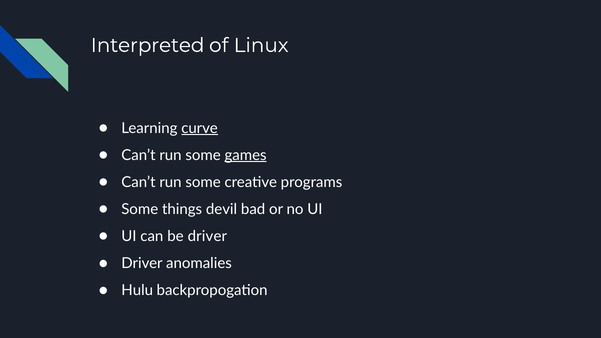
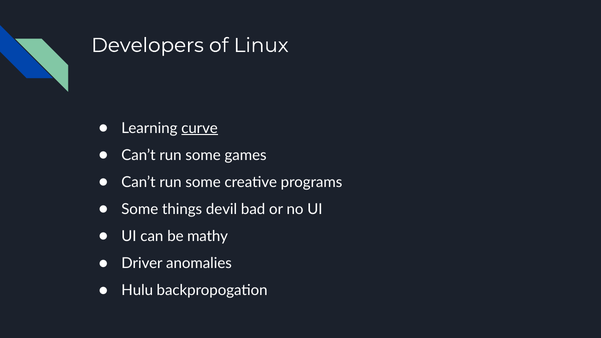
Interpreted: Interpreted -> Developers (148, 45)
games underline: present -> none (246, 155)
be driver: driver -> mathy (208, 236)
